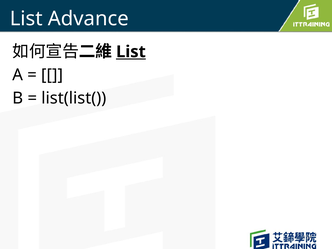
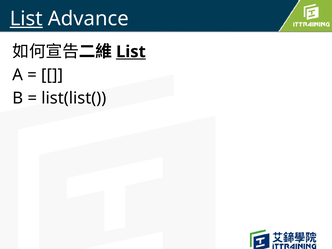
List underline: none -> present (26, 19)
